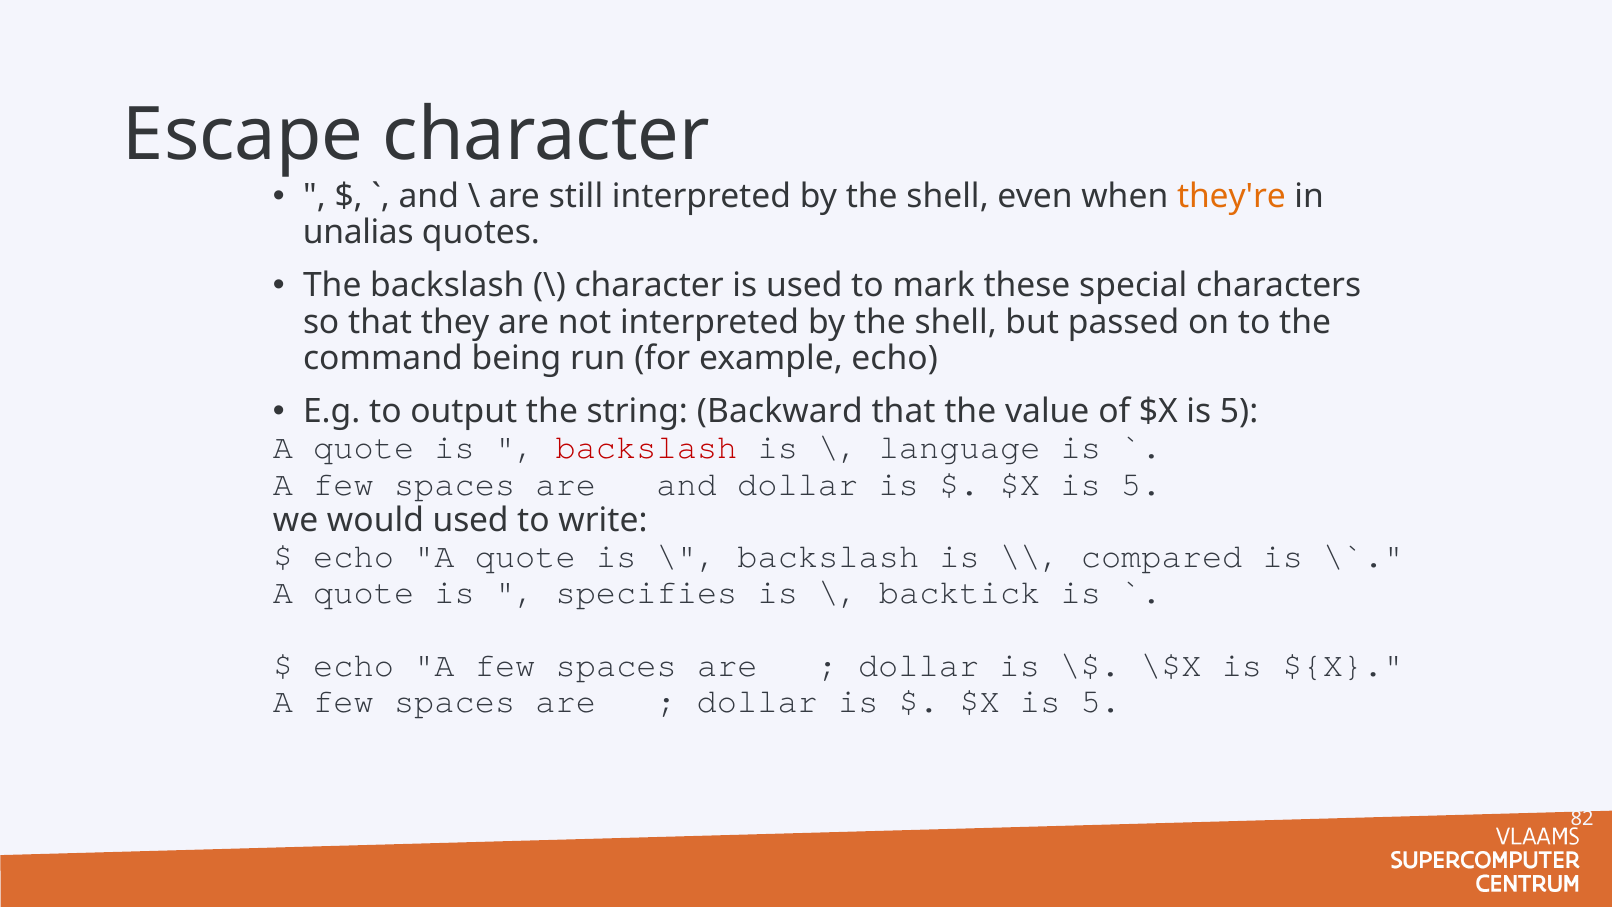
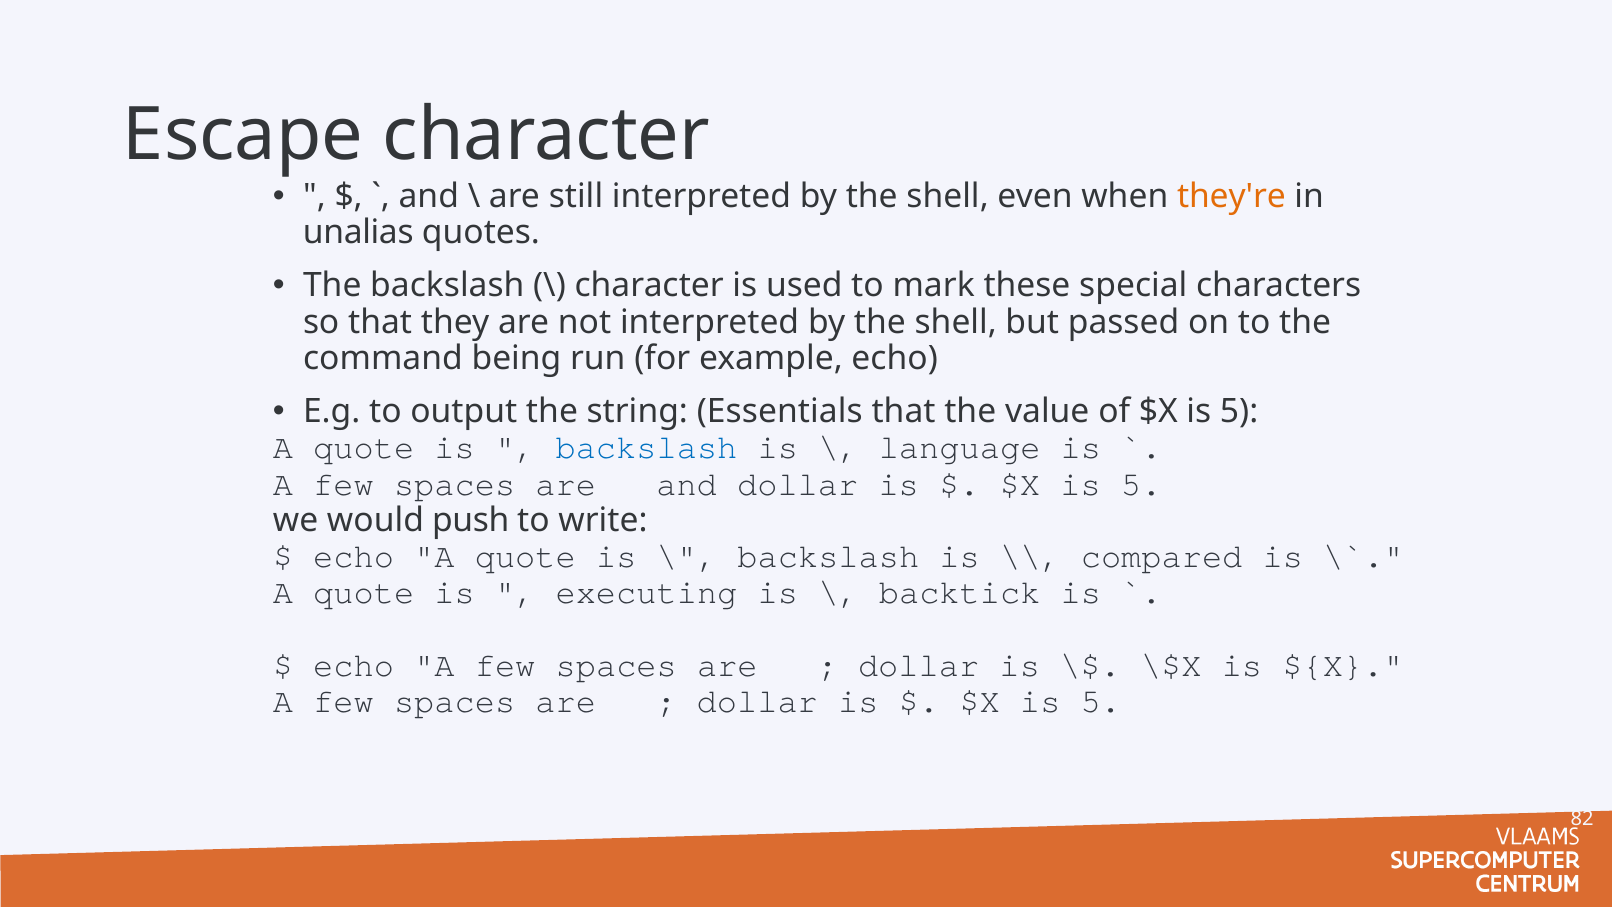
Backward: Backward -> Essentials (780, 411)
backslash colour: red -> blue (646, 448)
would used: used -> push (471, 520)
specifies: specifies -> executing (646, 593)
